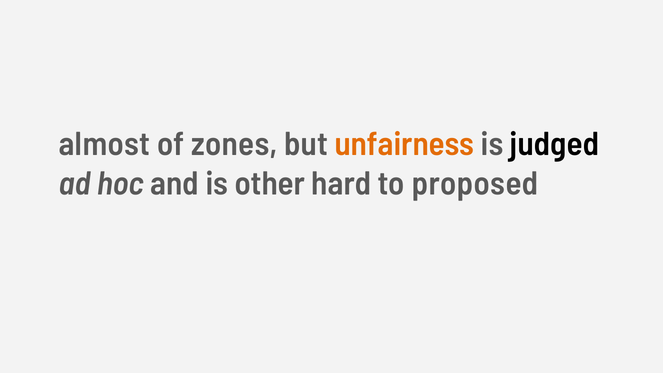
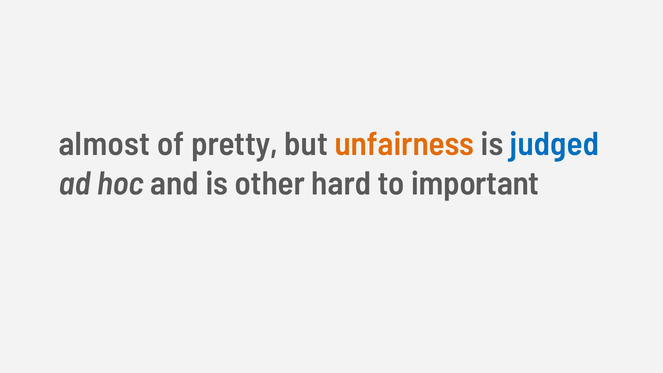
zones: zones -> pretty (235, 144)
judged colour: black -> blue (555, 144)
proposed: proposed -> important (475, 184)
